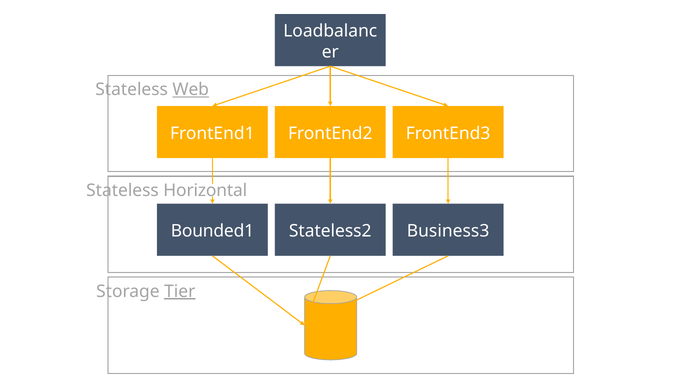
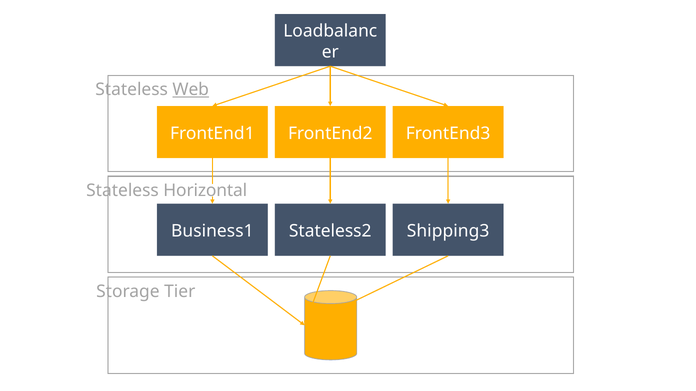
Bounded1: Bounded1 -> Business1 (212, 231)
Business3: Business3 -> Shipping3 (448, 231)
Tier underline: present -> none (180, 292)
